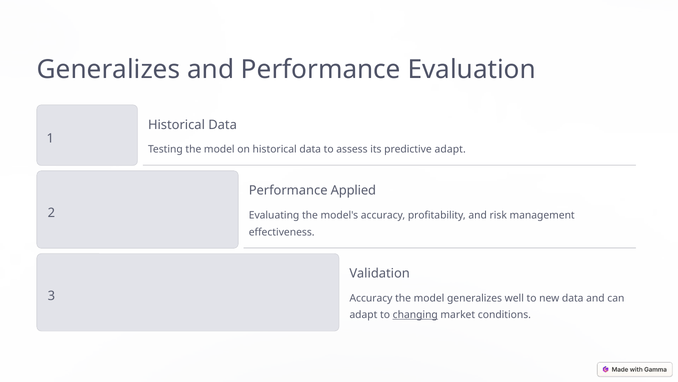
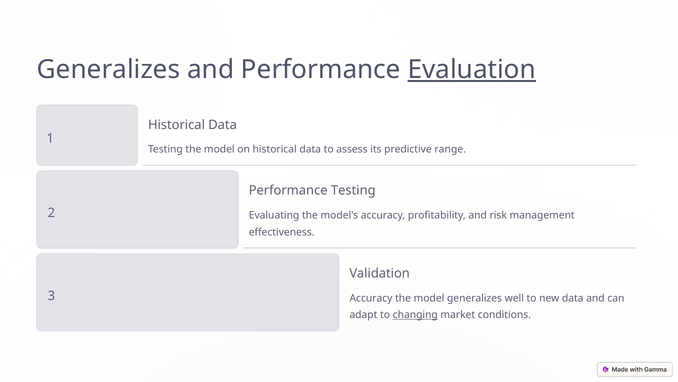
Evaluation underline: none -> present (472, 70)
predictive adapt: adapt -> range (450, 149)
Performance Applied: Applied -> Testing (353, 190)
